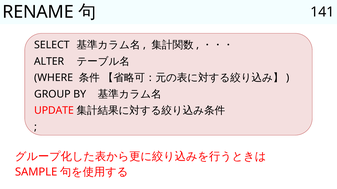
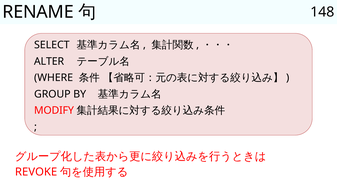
141: 141 -> 148 (322, 12)
UPDATE: UPDATE -> MODIFY (54, 111)
SAMPLE: SAMPLE -> REVOKE (36, 172)
